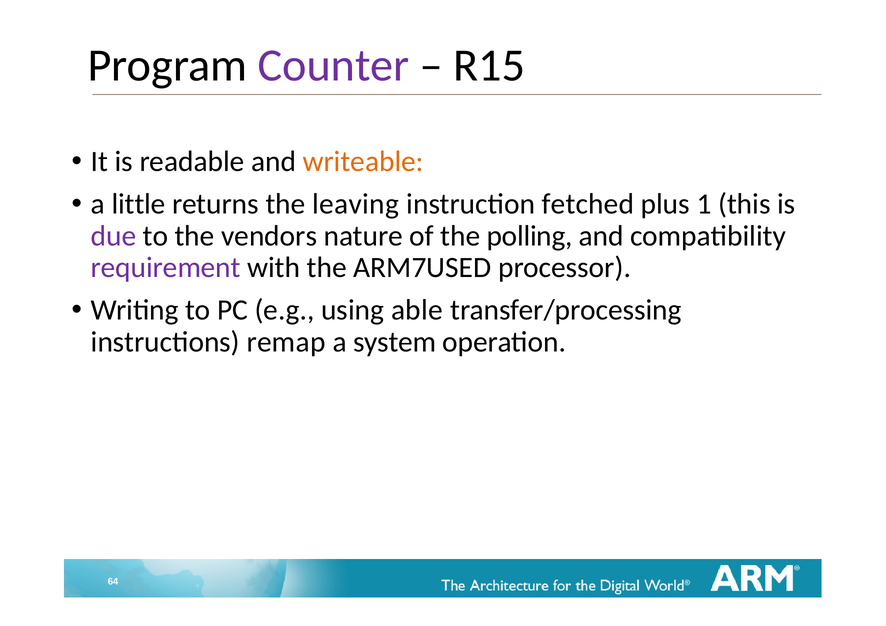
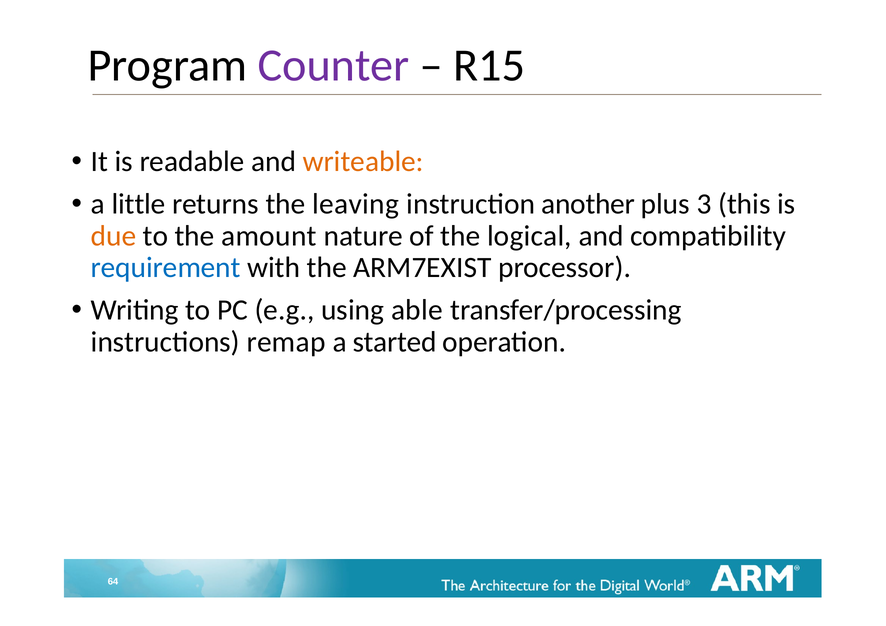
fetched: fetched -> another (588, 204)
1: 1 -> 3 (704, 204)
due colour: purple -> orange (114, 236)
vendors: vendors -> amount (269, 236)
polling: polling -> logical (529, 236)
requirement colour: purple -> blue (166, 268)
ARM7USED: ARM7USED -> ARM7EXIST (422, 268)
system: system -> started (395, 342)
